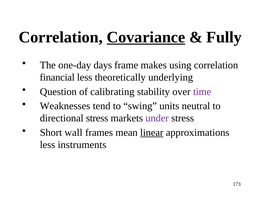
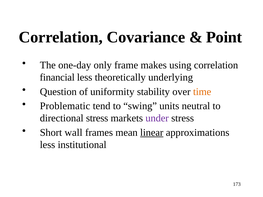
Covariance underline: present -> none (146, 37)
Fully: Fully -> Point (224, 37)
days: days -> only (103, 65)
calibrating: calibrating -> uniformity (112, 92)
time colour: purple -> orange (202, 92)
Weaknesses: Weaknesses -> Problematic (65, 106)
instruments: instruments -> institutional (82, 145)
